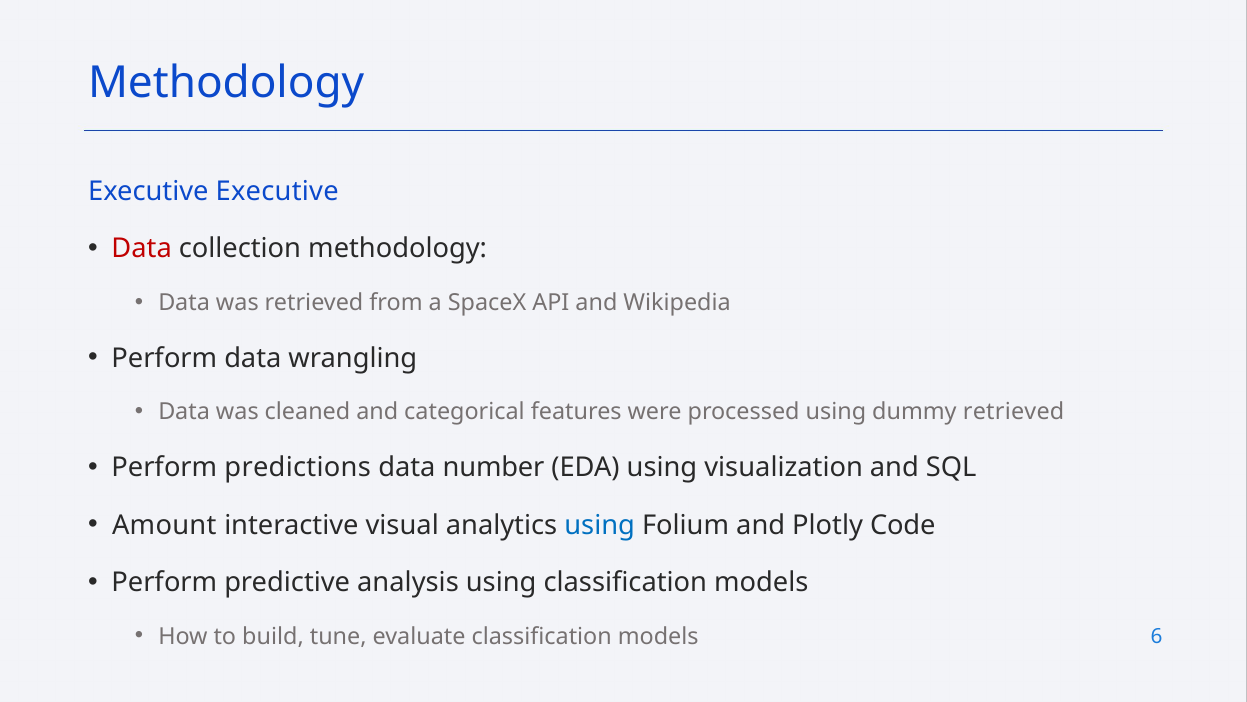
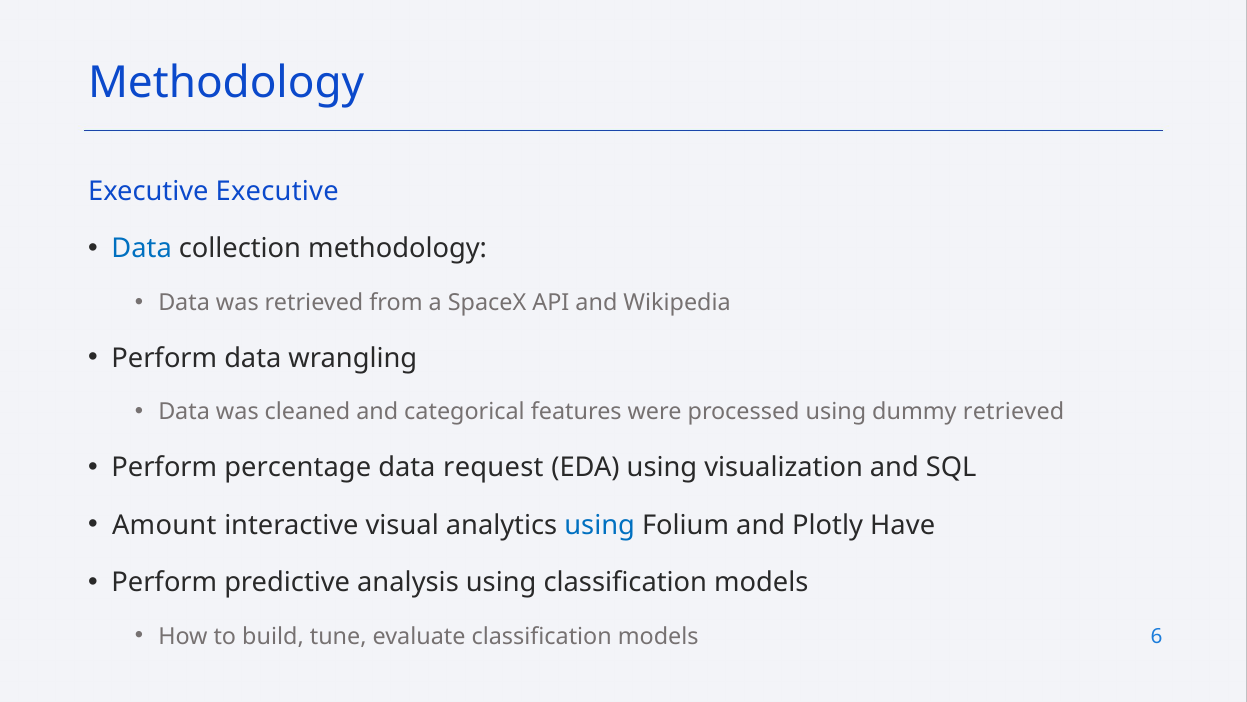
Data colour: red -> blue (142, 249)
predictions: predictions -> percentage (298, 467)
number: number -> request (493, 467)
Code: Code -> Have (903, 525)
